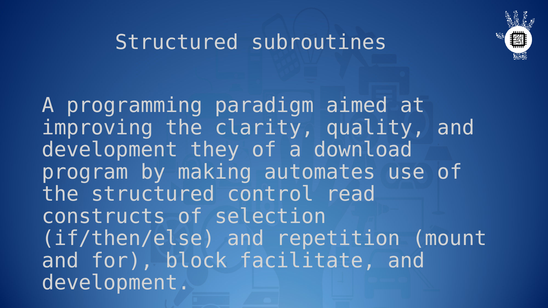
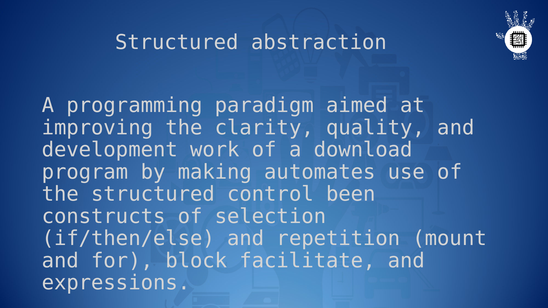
subroutines: subroutines -> abstraction (319, 43)
they: they -> work (215, 150)
read: read -> been (351, 194)
development: development -> expressions (116, 283)
